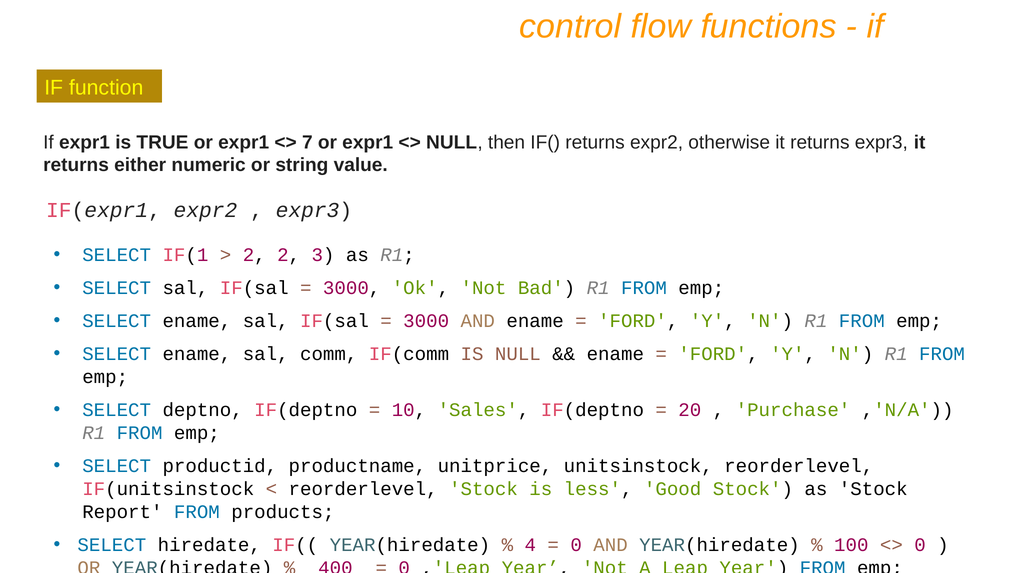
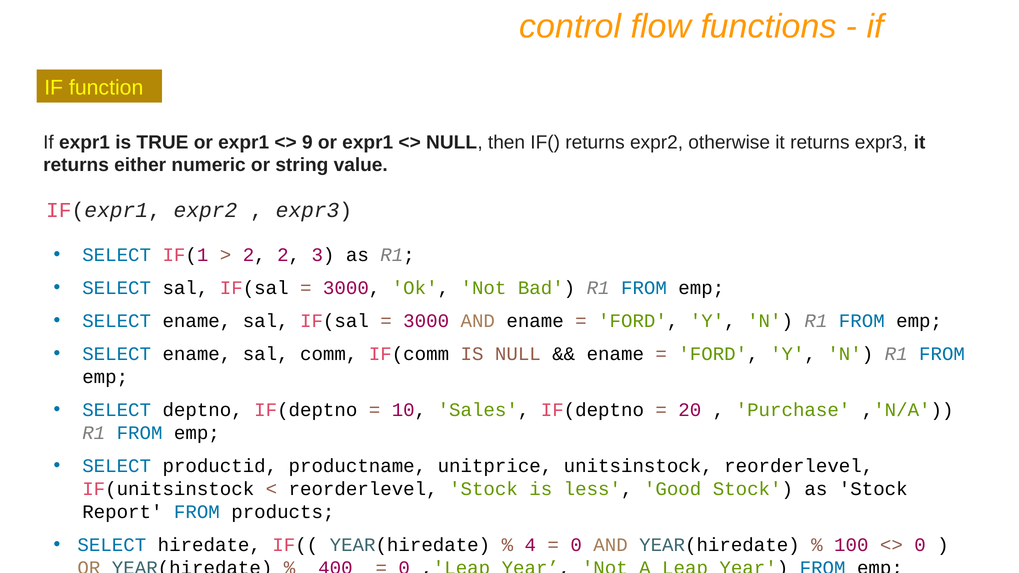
7: 7 -> 9 (307, 142)
